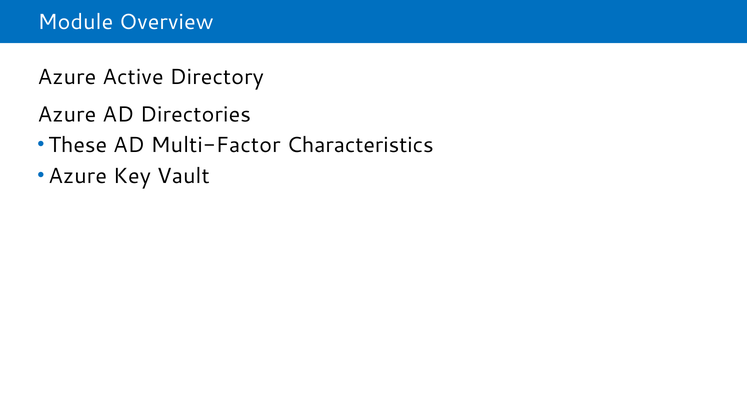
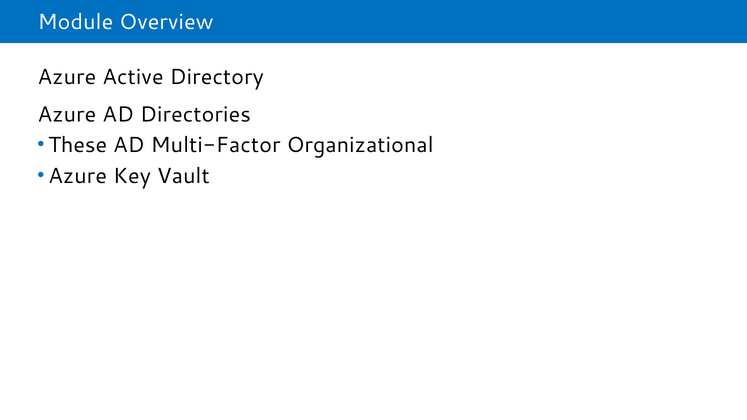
Characteristics: Characteristics -> Organizational (360, 145)
